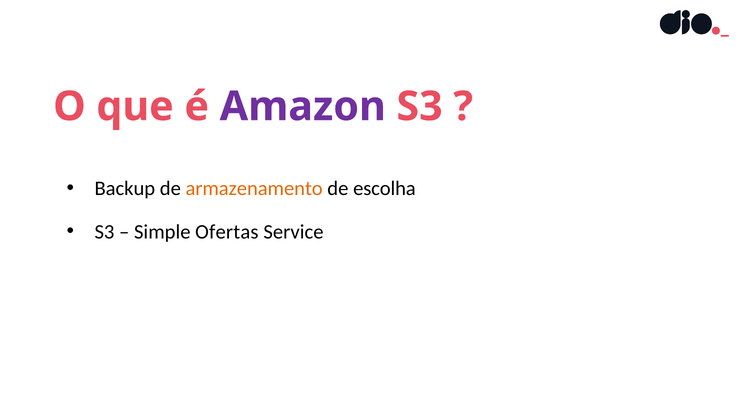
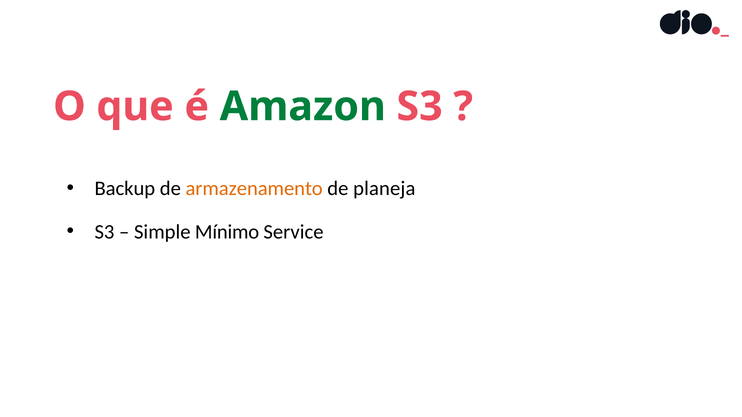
Amazon colour: purple -> green (303, 107)
escolha: escolha -> planeja (384, 189)
Ofertas: Ofertas -> Mínimo (227, 232)
